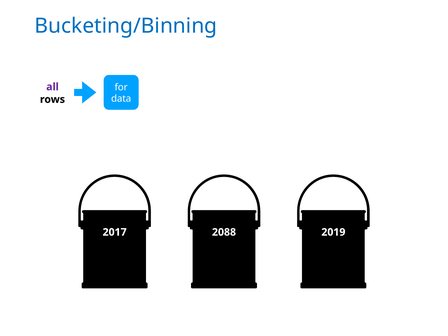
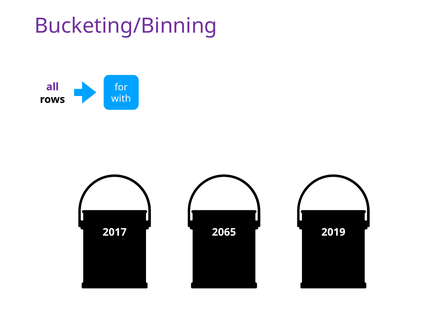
Bucketing/Binning colour: blue -> purple (126, 26)
data: data -> with (121, 99)
2088: 2088 -> 2065 (224, 232)
